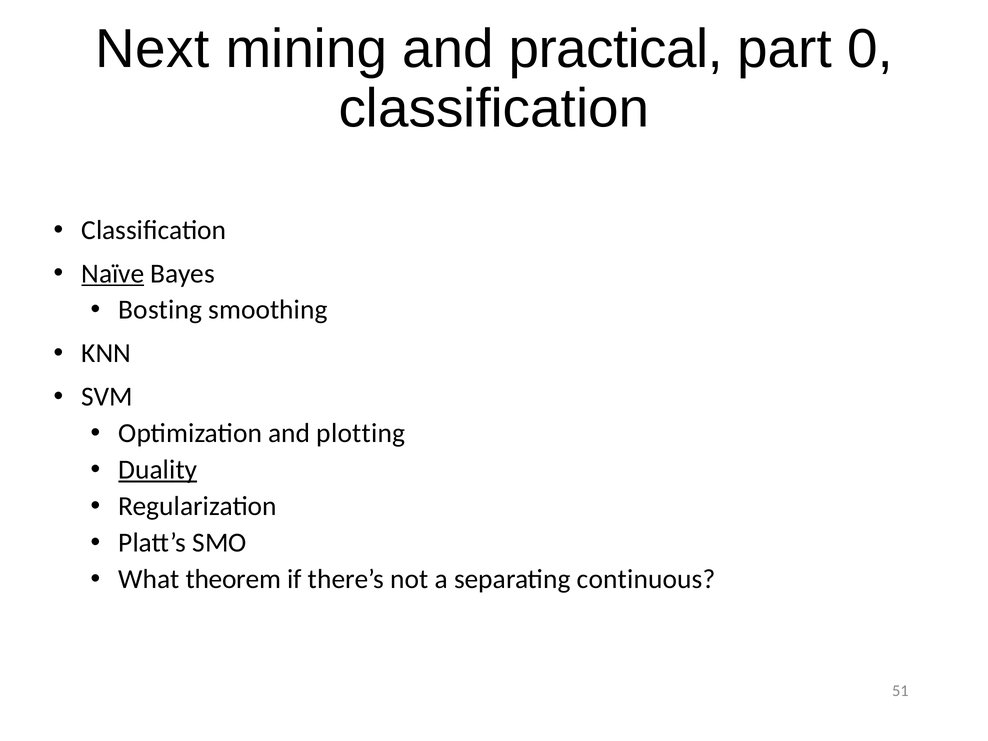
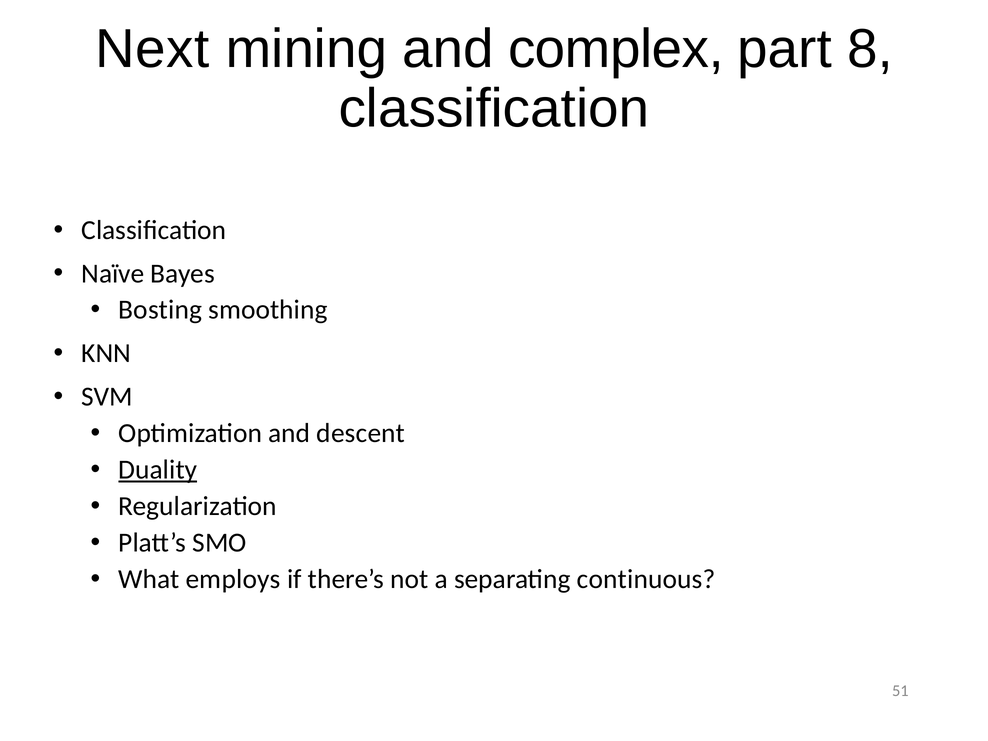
practical: practical -> complex (616, 49)
0: 0 -> 8 (870, 49)
Naïve underline: present -> none (113, 273)
plotting: plotting -> descent (361, 433)
theorem: theorem -> employs (233, 579)
